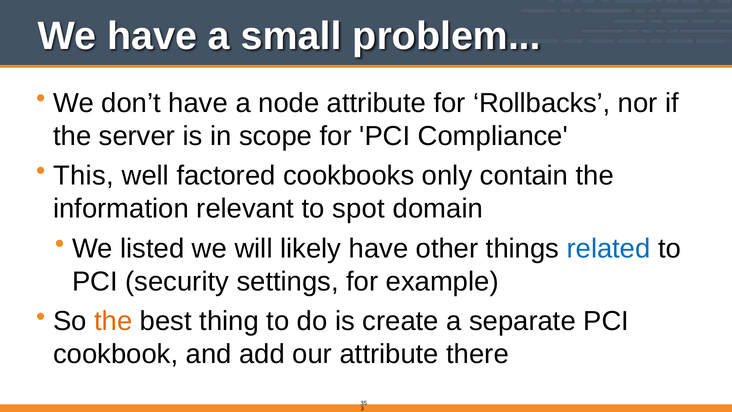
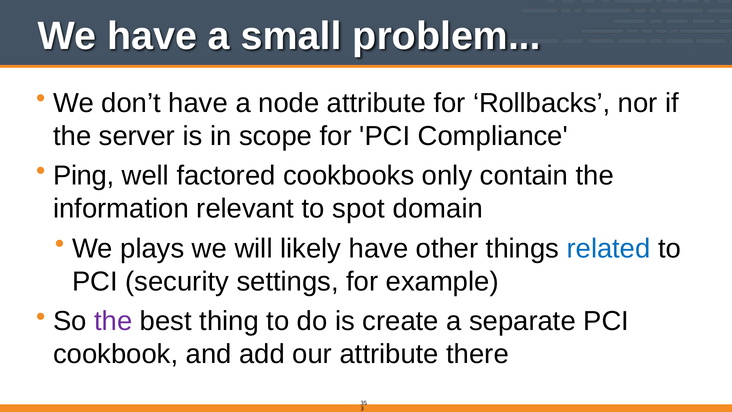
This: This -> Ping (84, 176)
listed: listed -> plays (152, 248)
the colour: orange -> purple (113, 321)
